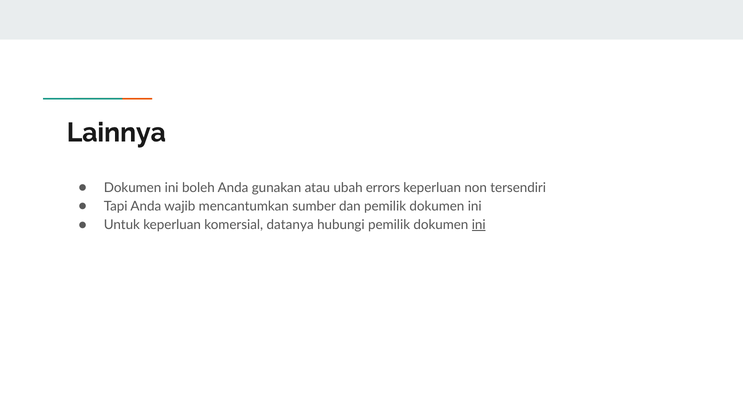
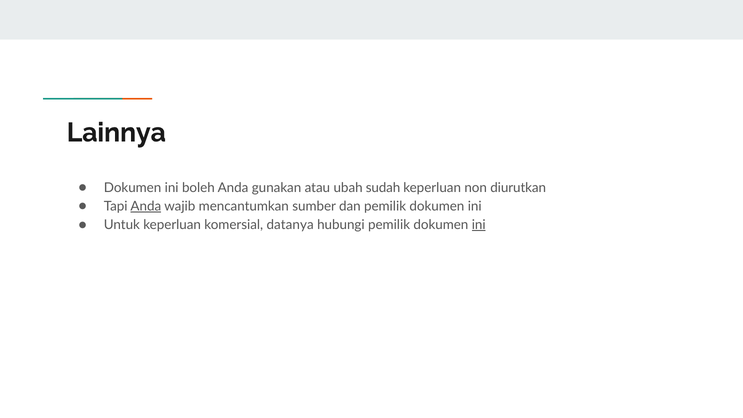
errors: errors -> sudah (383, 188)
tersendiri: tersendiri -> diurutkan (518, 188)
Anda underline: none -> present (146, 206)
